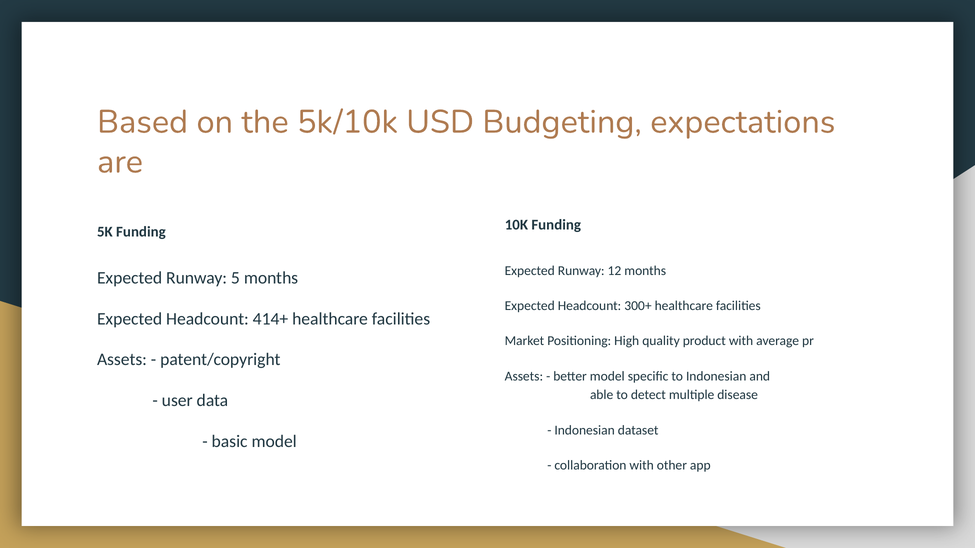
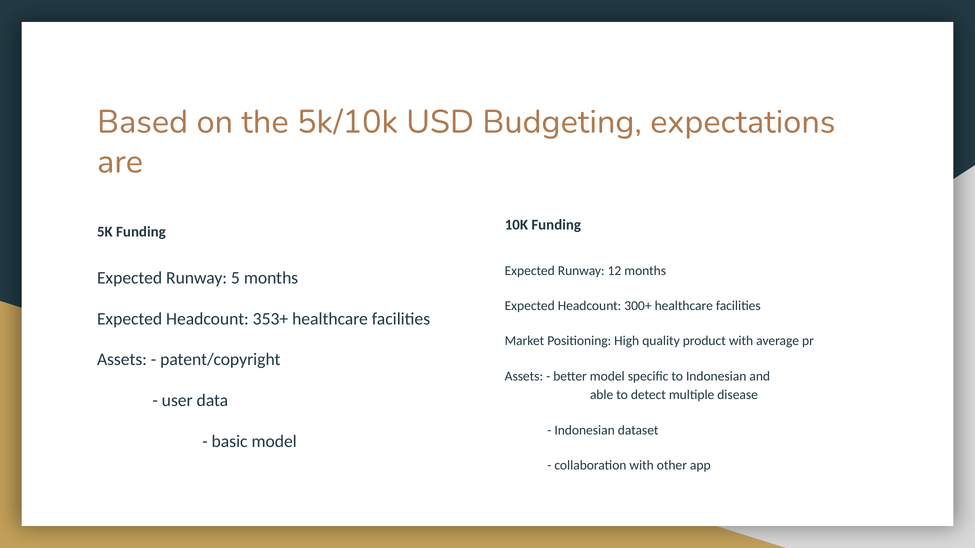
414+: 414+ -> 353+ (270, 319)
